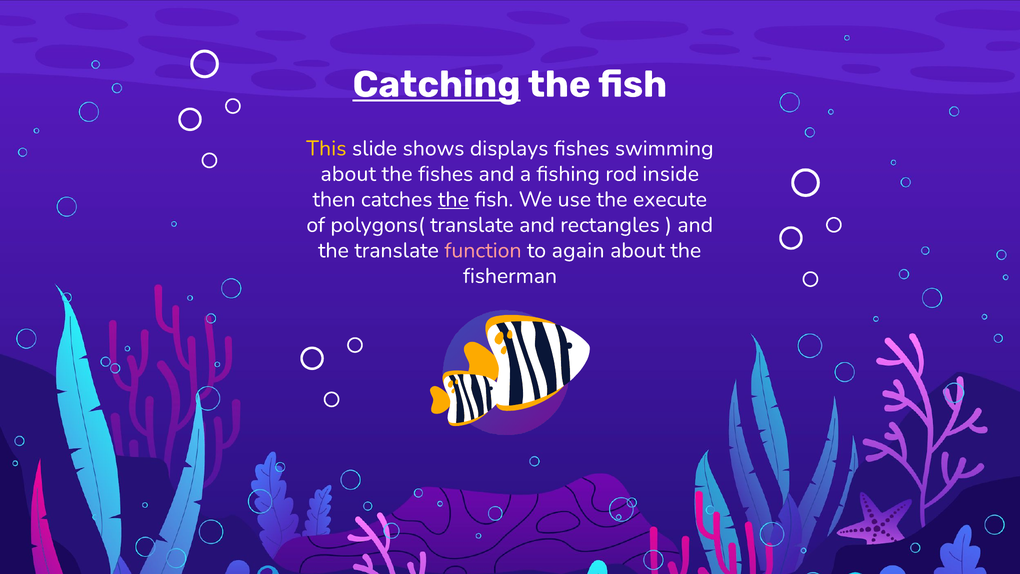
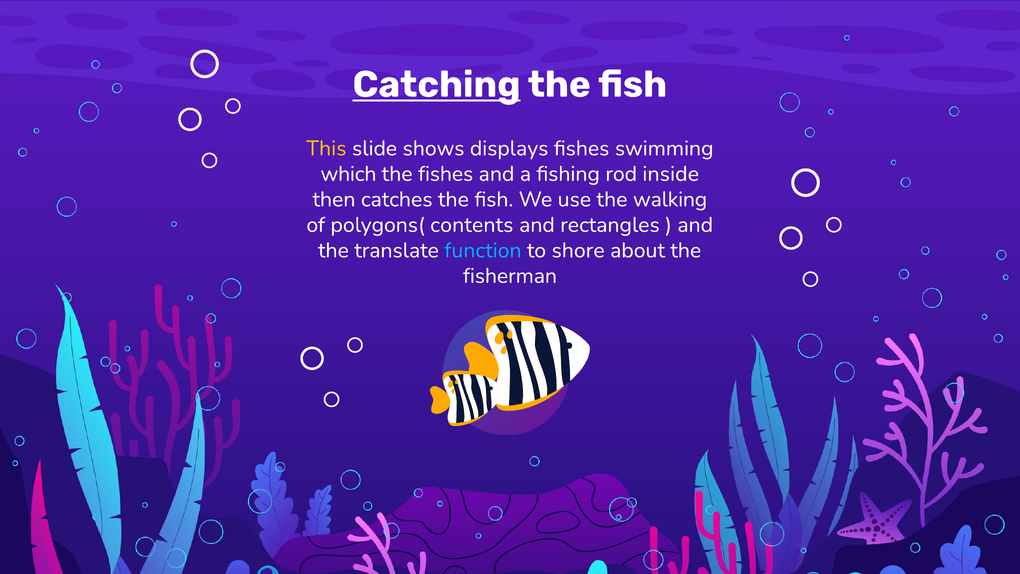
about: about -> which (348, 174)
the underline: present -> none (453, 199)
execute: execute -> walking (670, 199)
polygons( translate: translate -> contents (472, 225)
function colour: pink -> light blue (483, 250)
again: again -> shore (578, 250)
